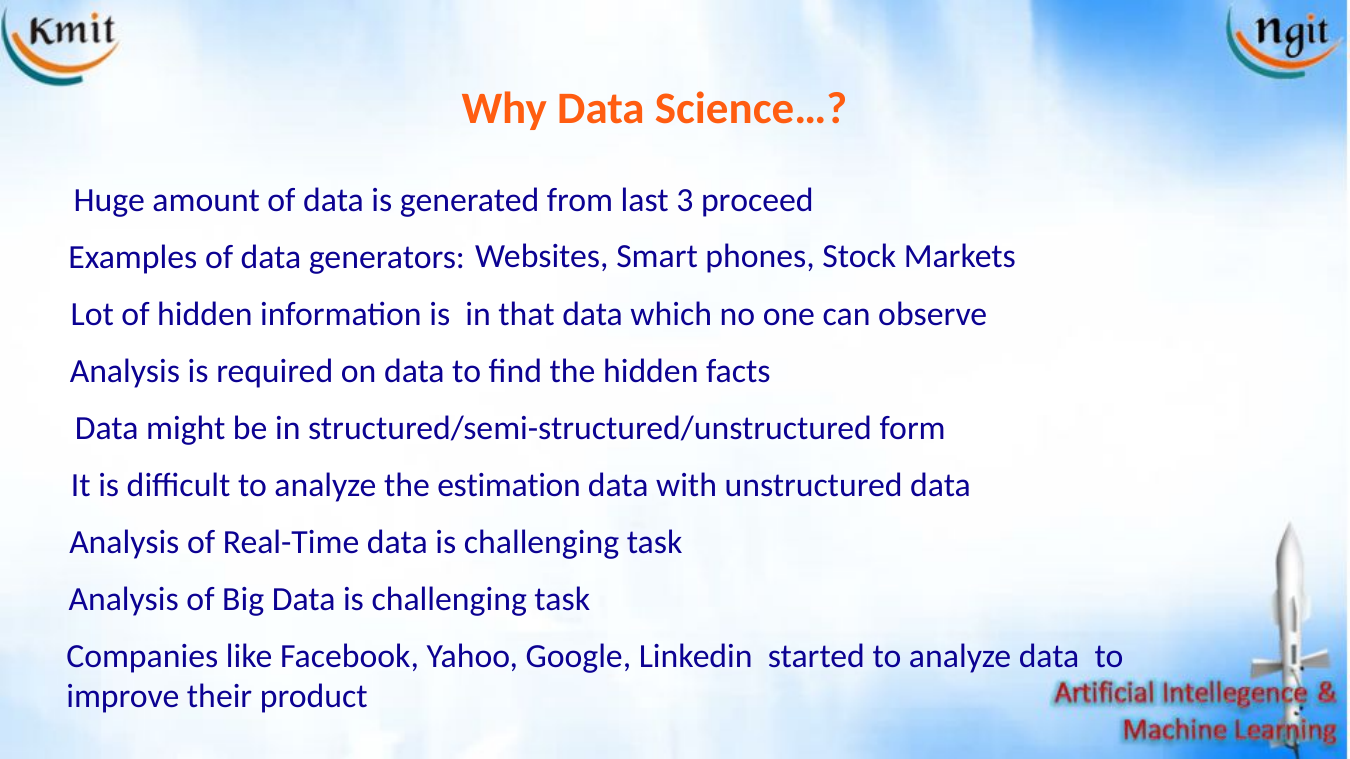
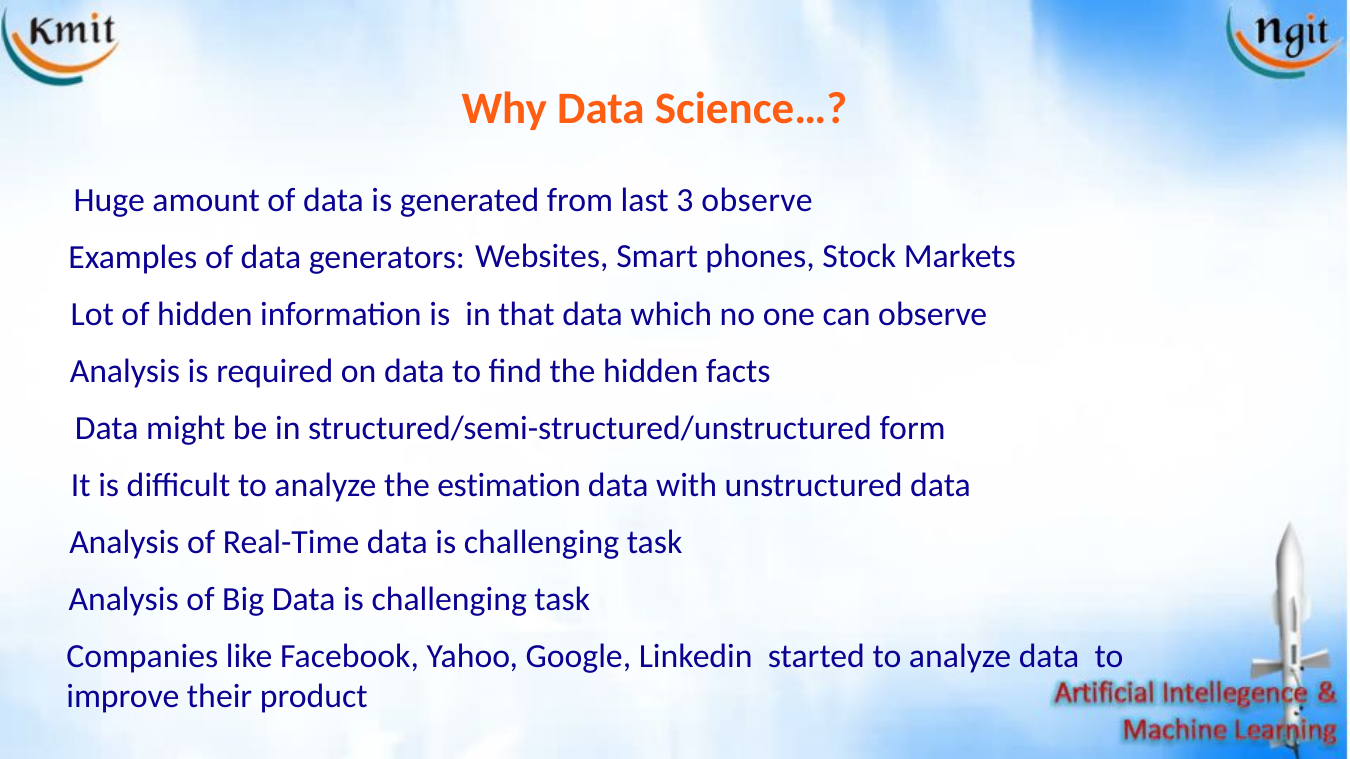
3 proceed: proceed -> observe (757, 200)
